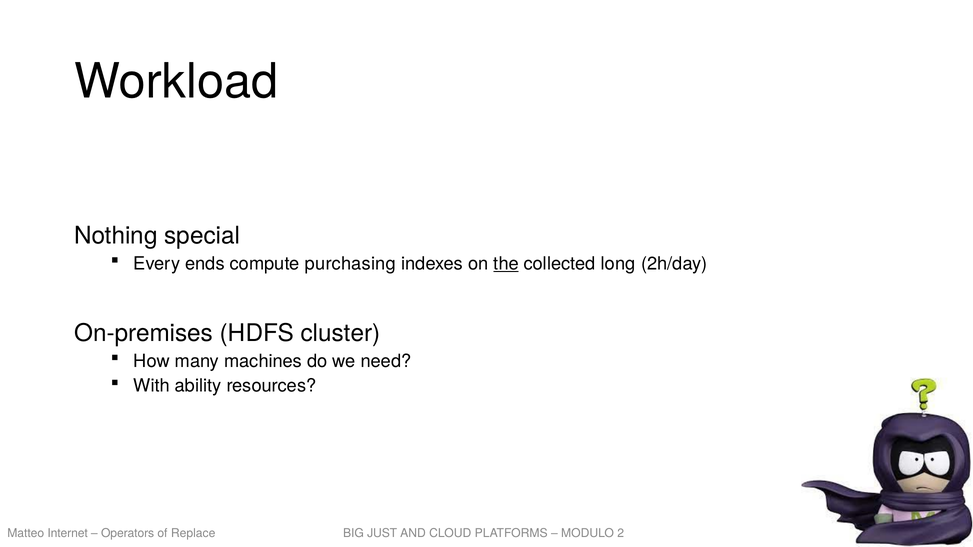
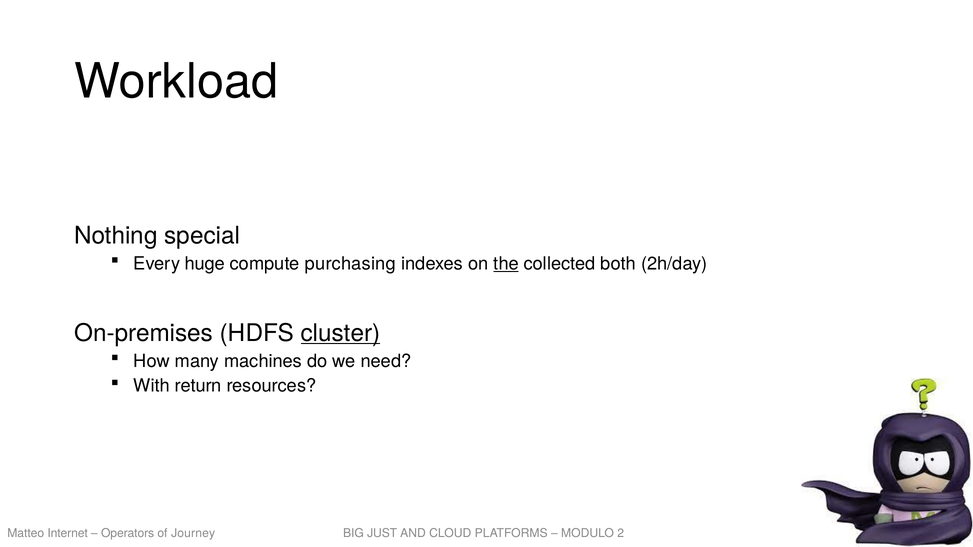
ends: ends -> huge (205, 264)
long: long -> both (618, 264)
cluster underline: none -> present (341, 333)
ability: ability -> return (198, 386)
Replace: Replace -> Journey (193, 534)
